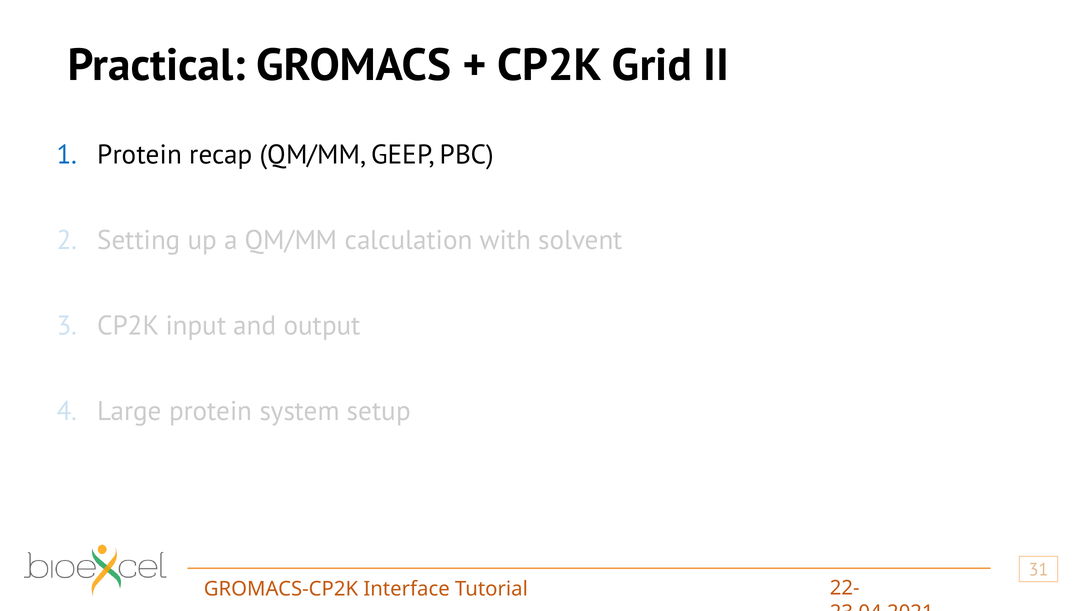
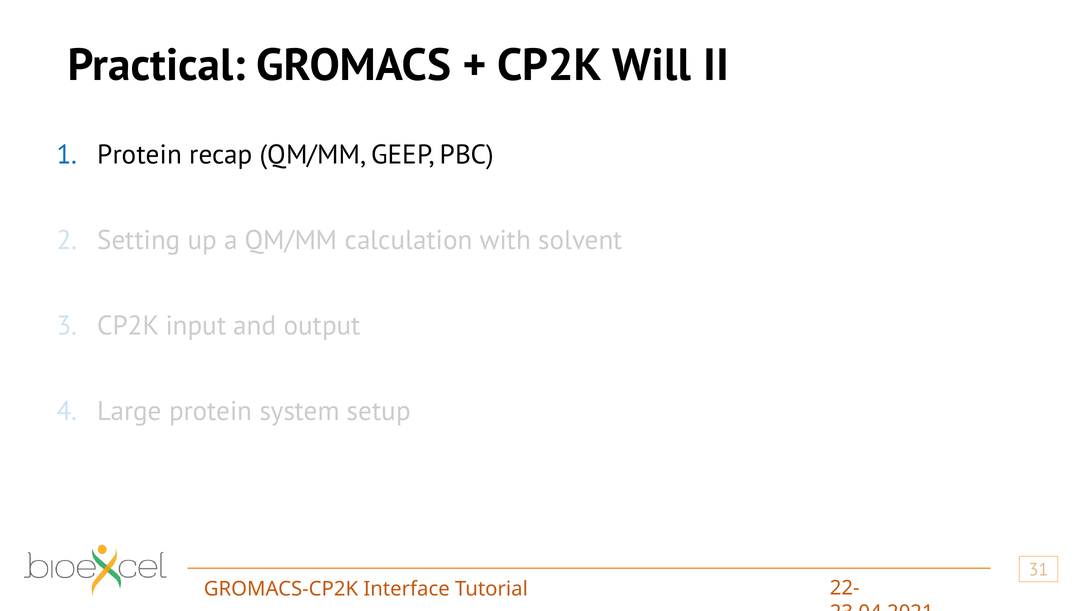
Grid: Grid -> Will (652, 65)
